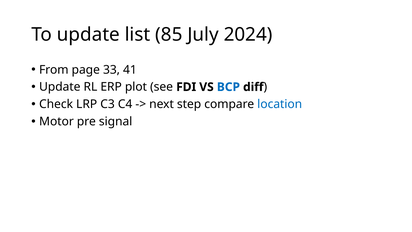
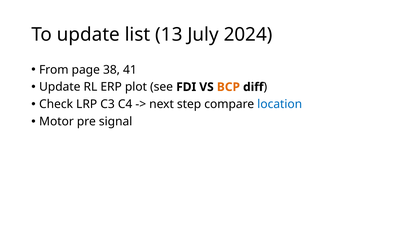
85: 85 -> 13 (169, 35)
33: 33 -> 38 (111, 70)
BCP colour: blue -> orange (228, 87)
